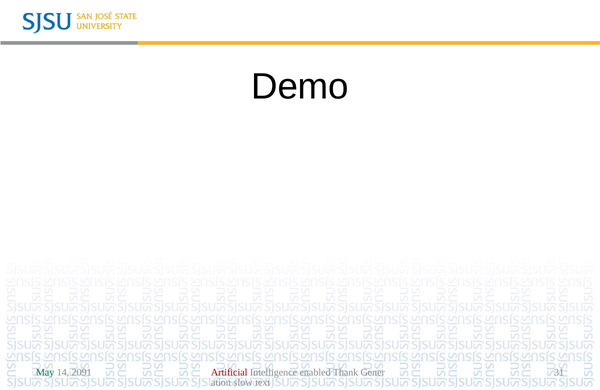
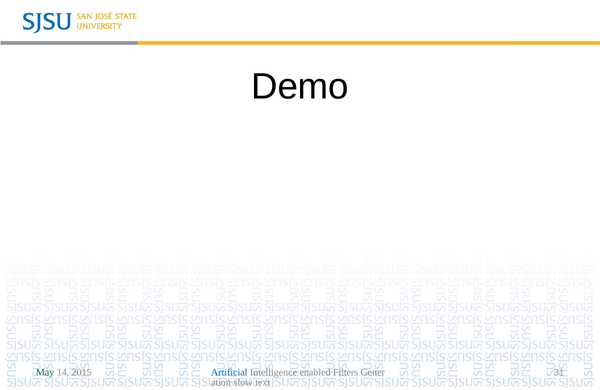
2091: 2091 -> 2015 (82, 373)
Artificial colour: red -> blue (229, 373)
Thank: Thank -> Filters (346, 373)
